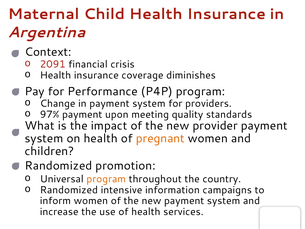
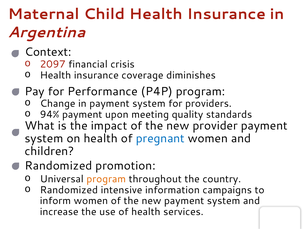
2091: 2091 -> 2097 (53, 64)
97%: 97% -> 94% (50, 114)
pregnant colour: orange -> blue (160, 138)
